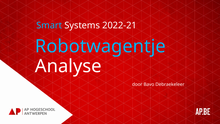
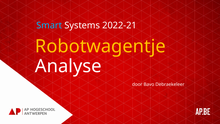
Robotwagentje colour: light blue -> yellow (100, 46)
